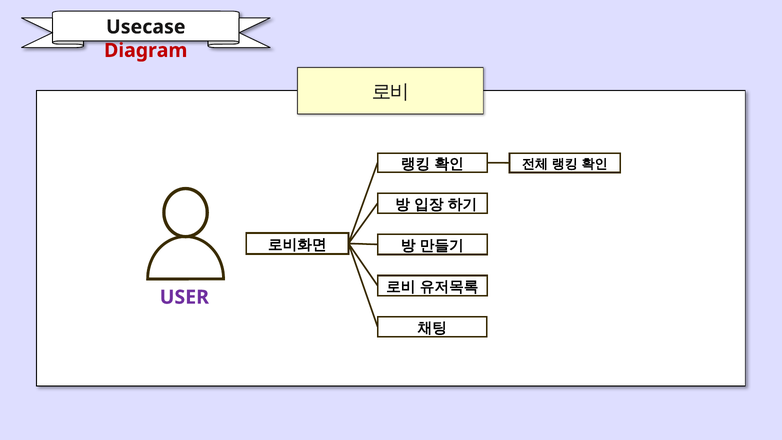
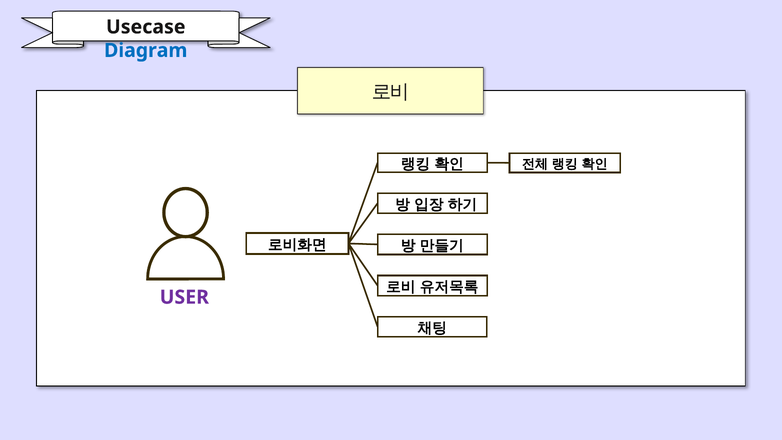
Diagram colour: red -> blue (146, 50)
